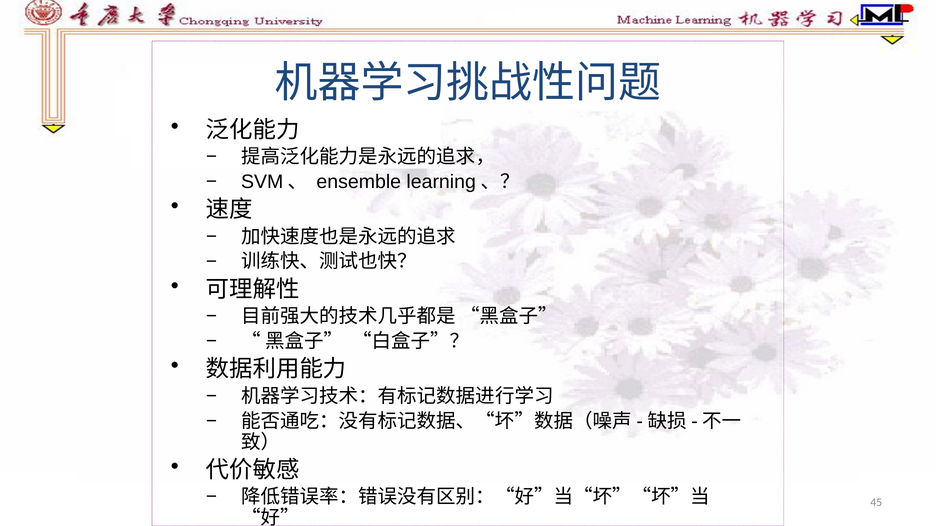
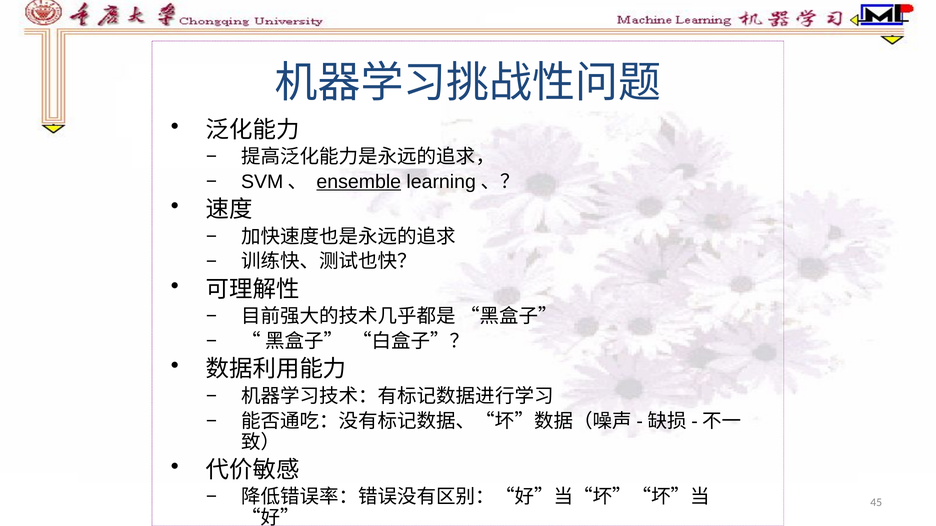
ensemble underline: none -> present (359, 182)
